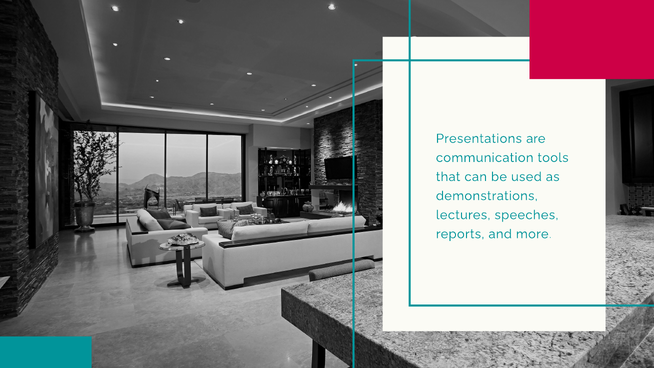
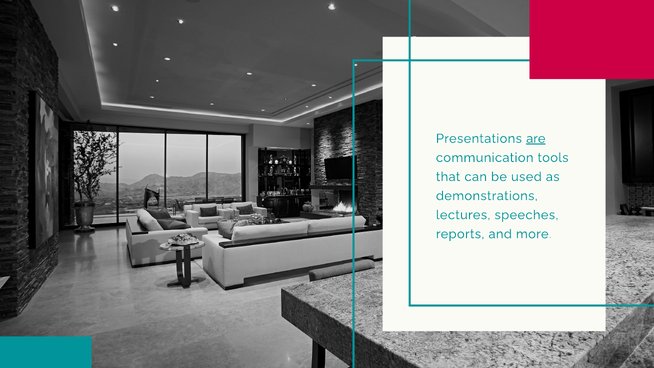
are underline: none -> present (536, 139)
